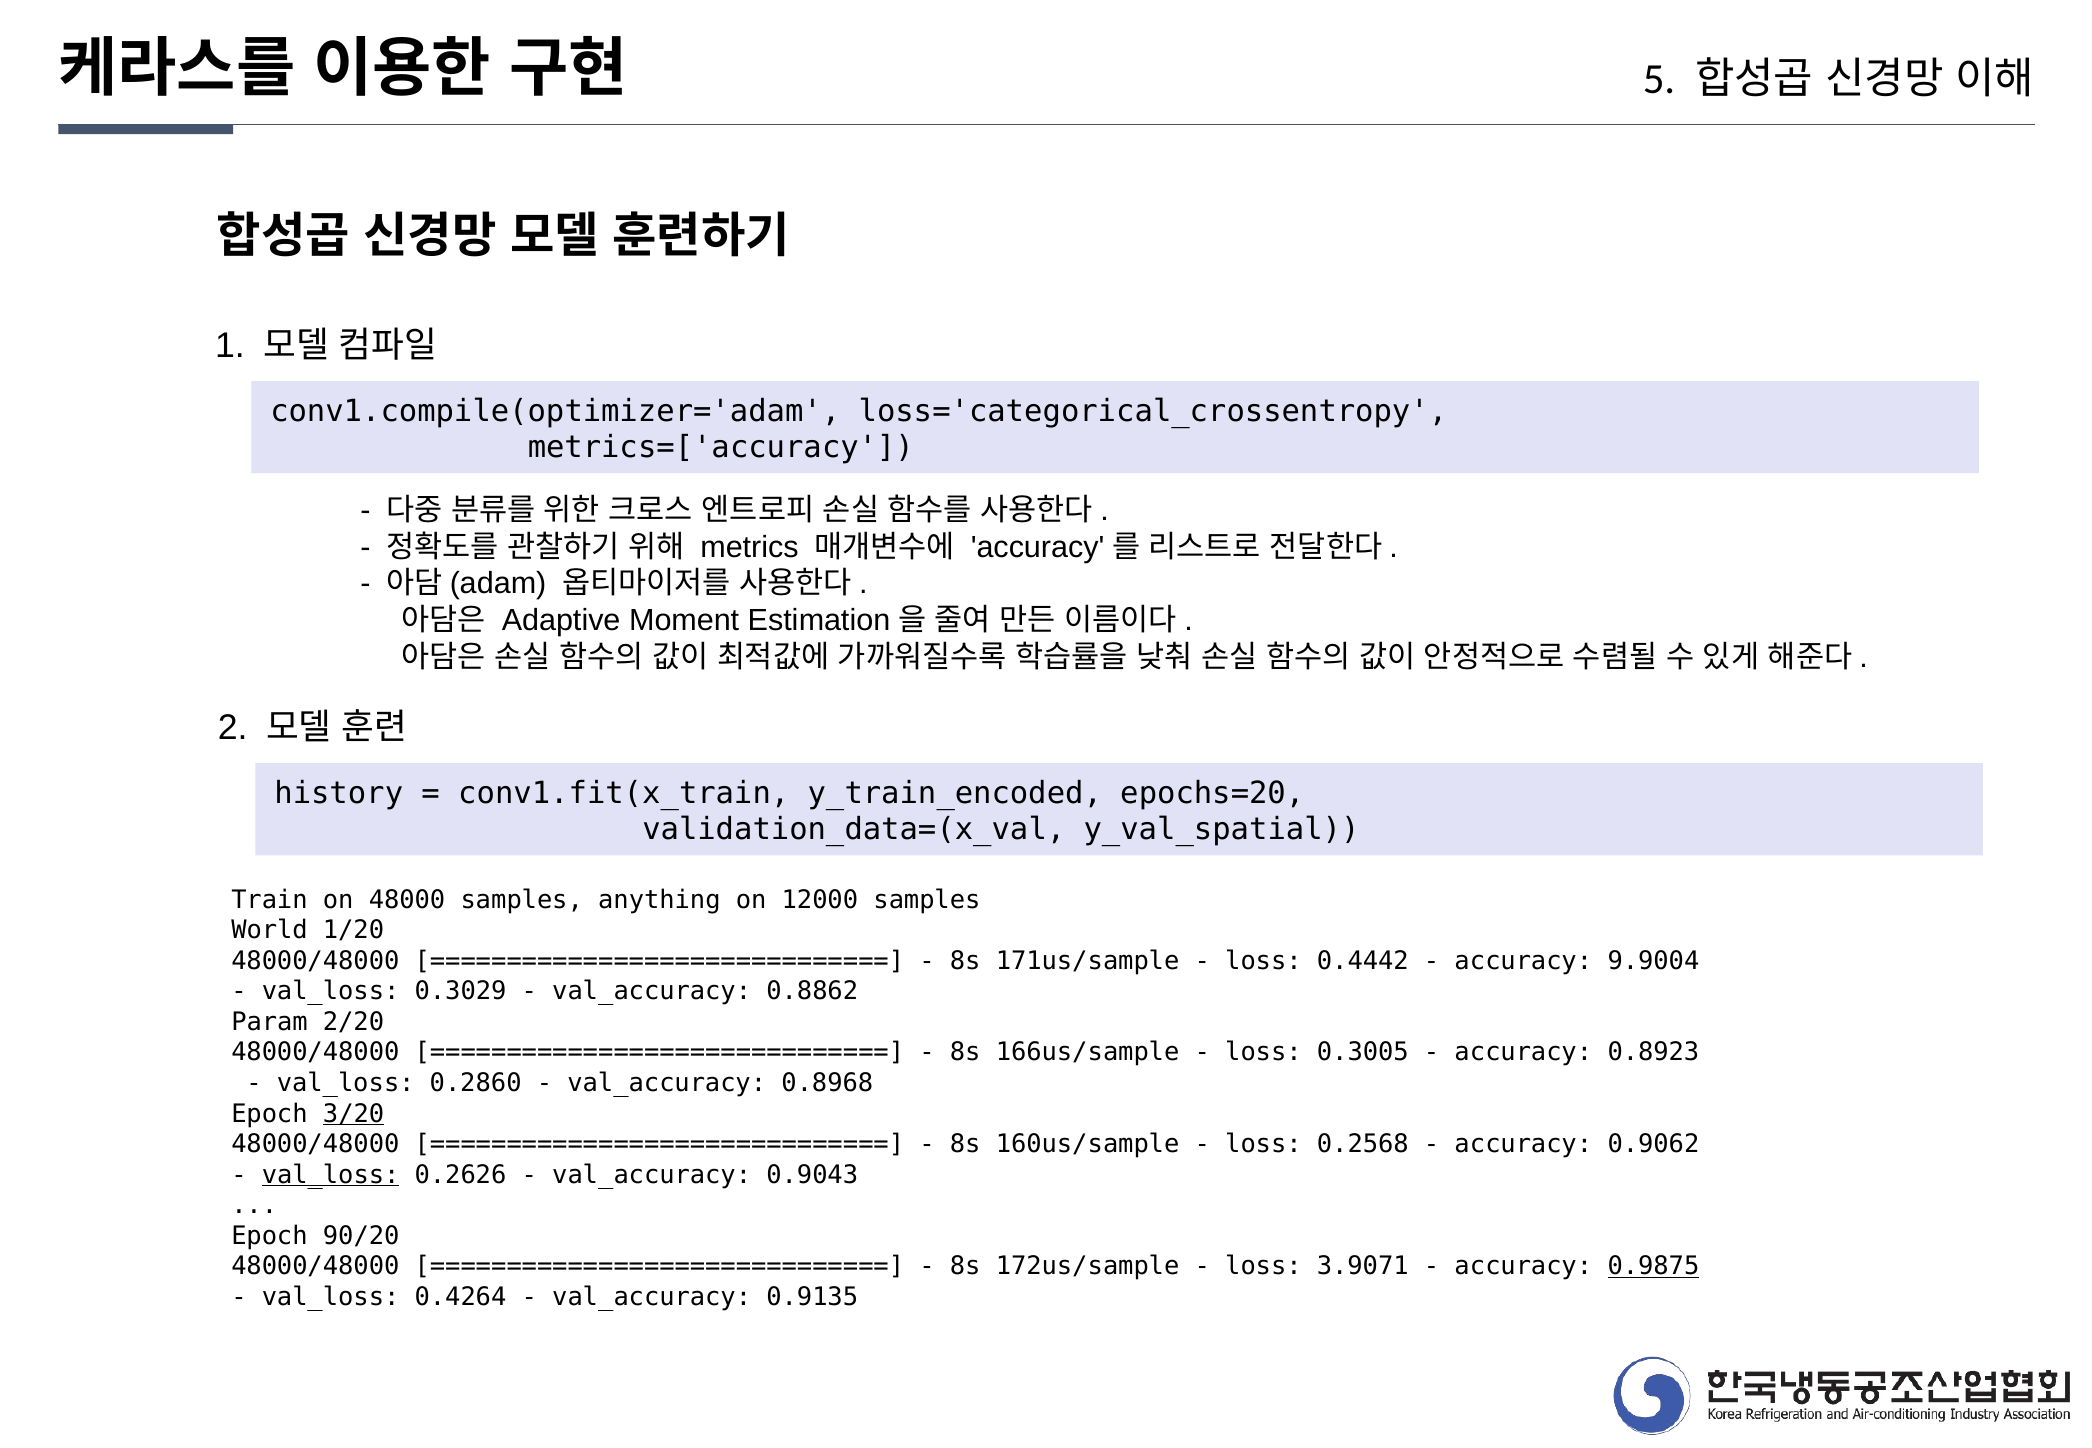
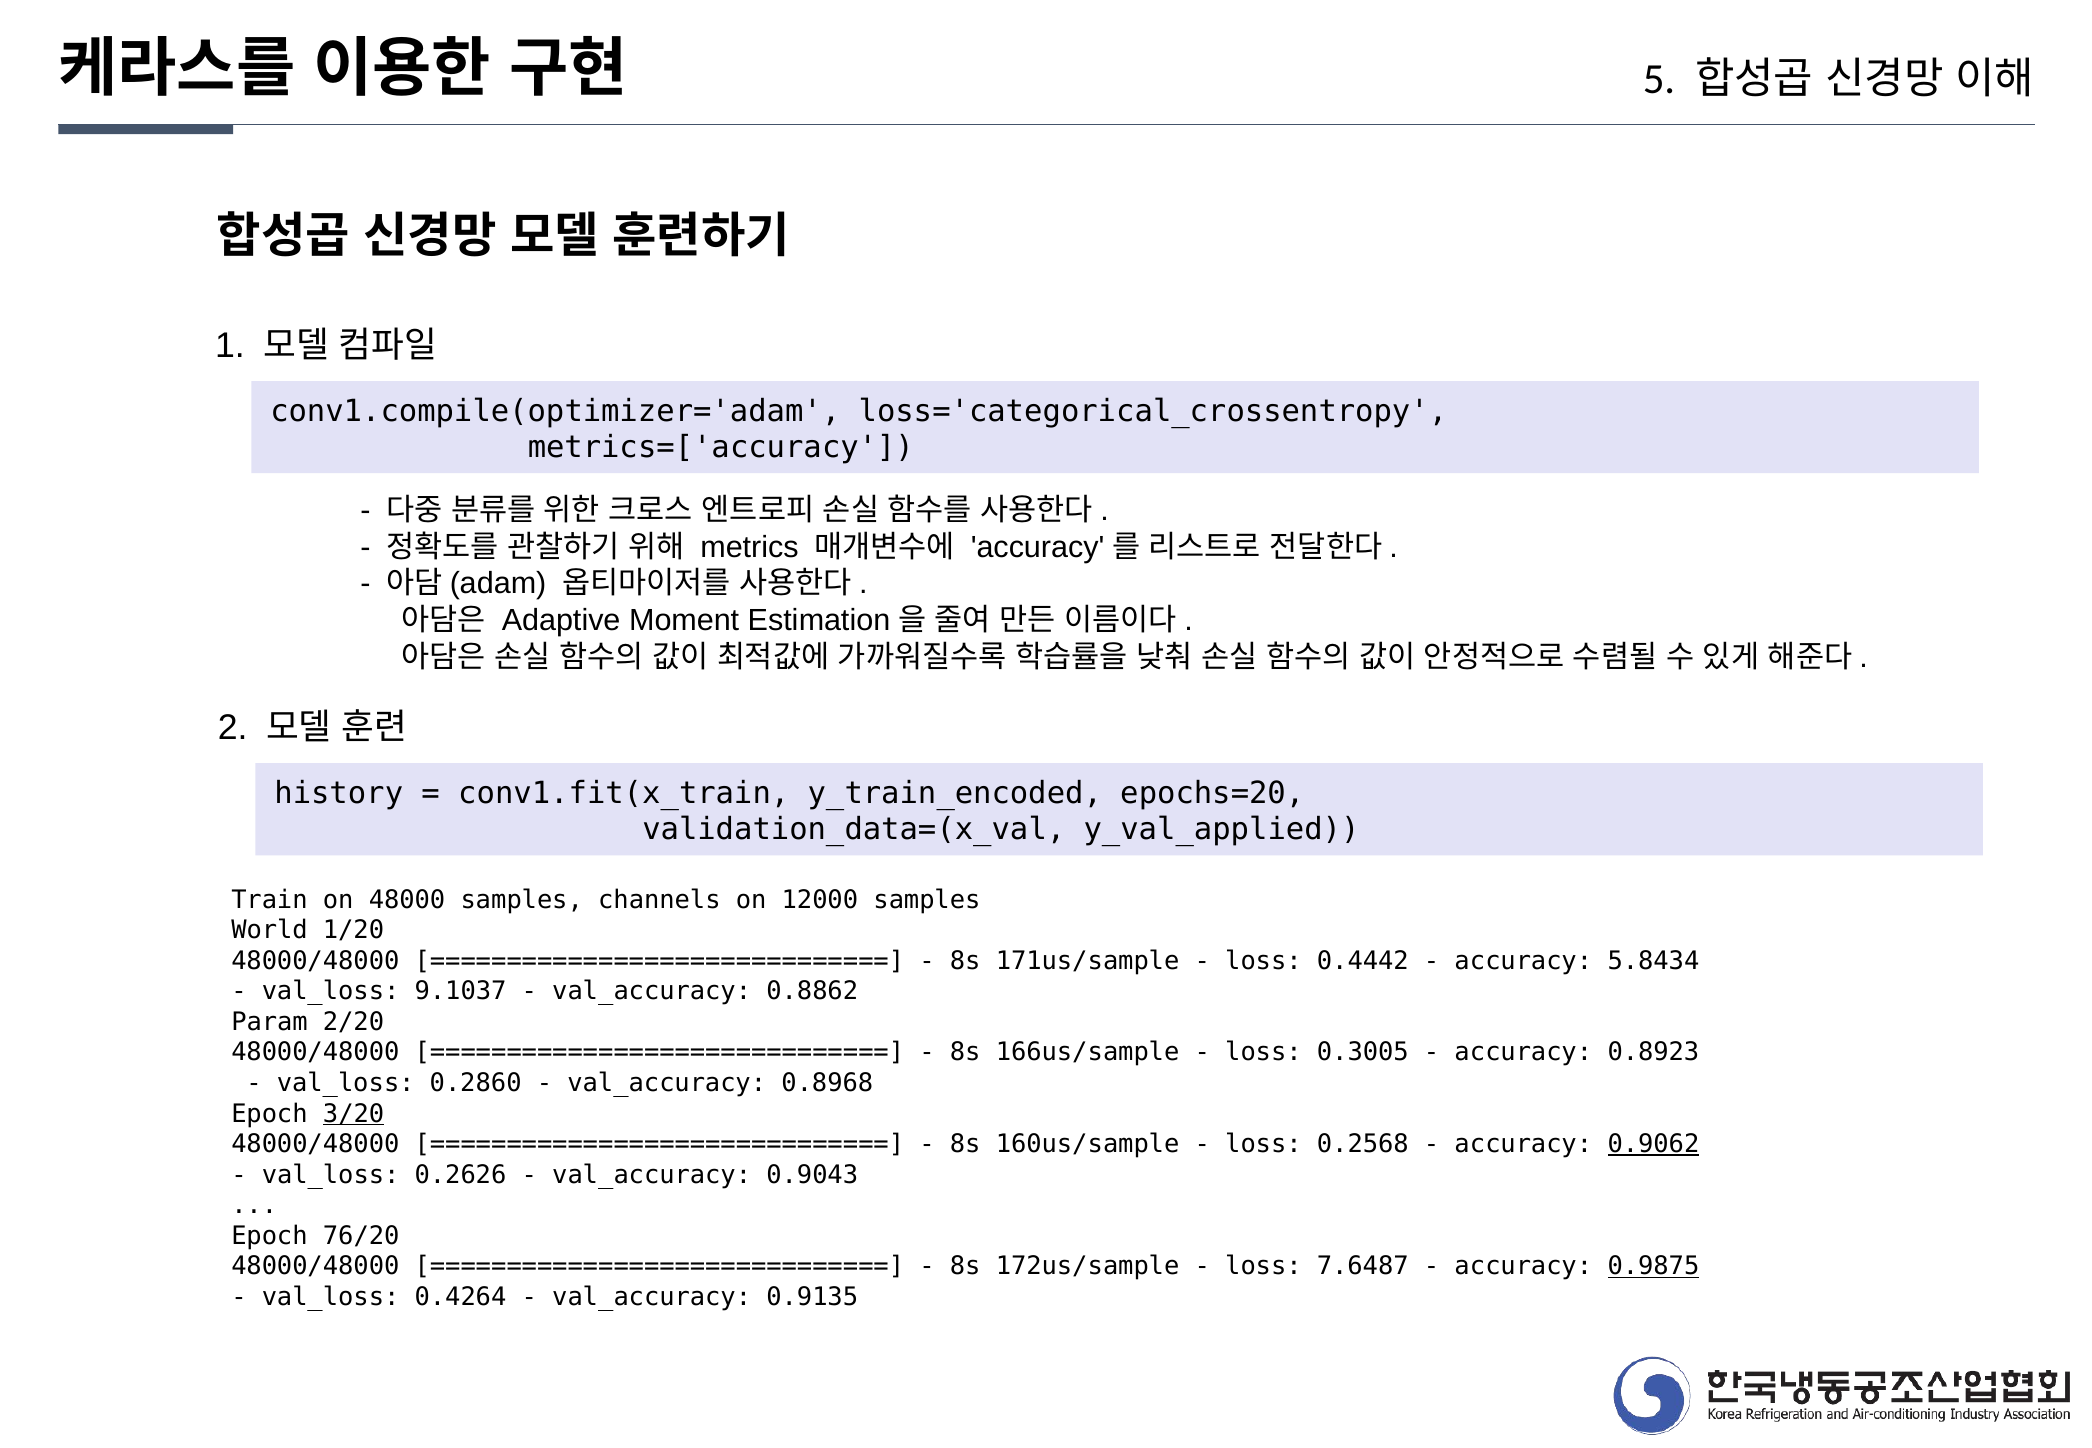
y_val_spatial: y_val_spatial -> y_val_applied (1222, 830)
anything: anything -> channels (659, 900)
9.9004: 9.9004 -> 5.8434 (1653, 961)
0.3029: 0.3029 -> 9.1037 (461, 992)
0.9062 underline: none -> present (1653, 1144)
val_loss underline: present -> none (331, 1175)
90/20: 90/20 -> 76/20 (361, 1236)
3.9071: 3.9071 -> 7.6487 (1363, 1267)
